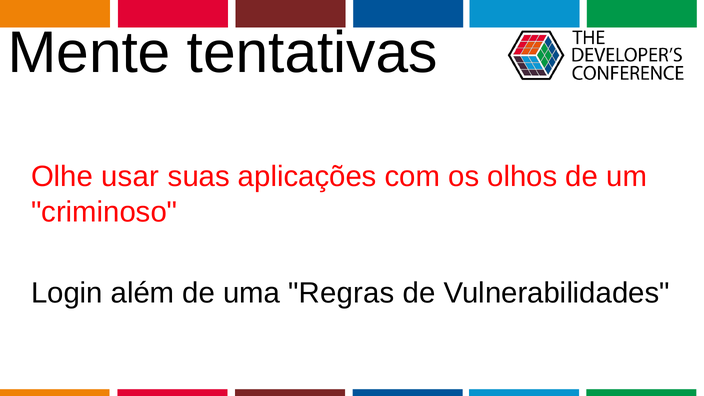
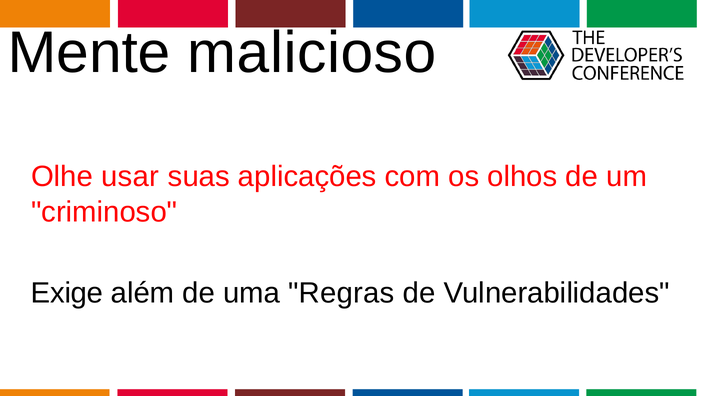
tentativas: tentativas -> malicioso (312, 53)
Login: Login -> Exige (67, 293)
